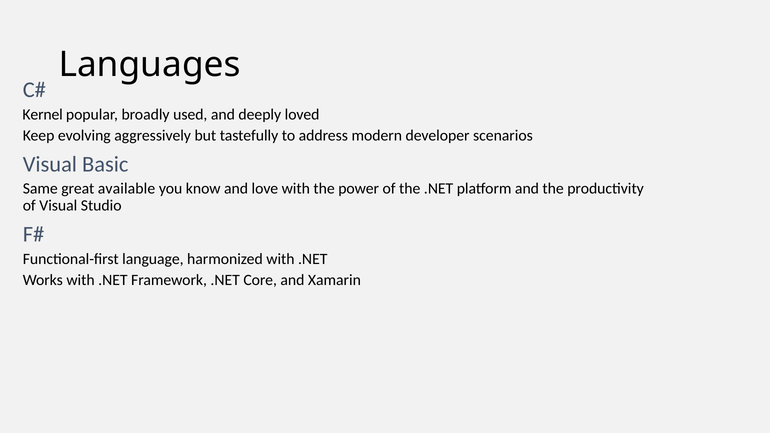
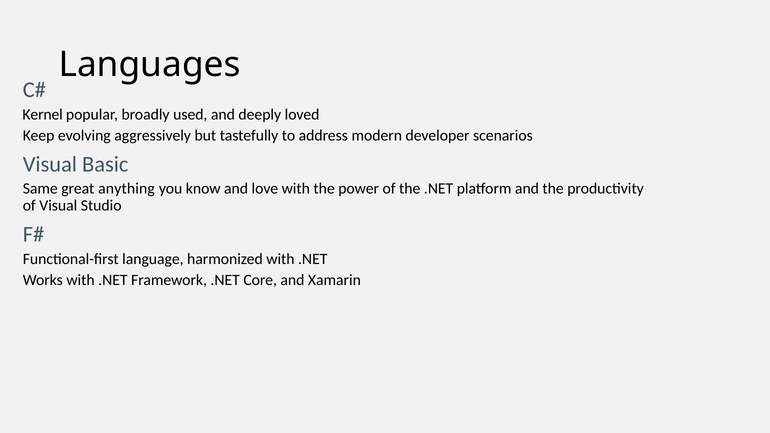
available: available -> anything (127, 189)
